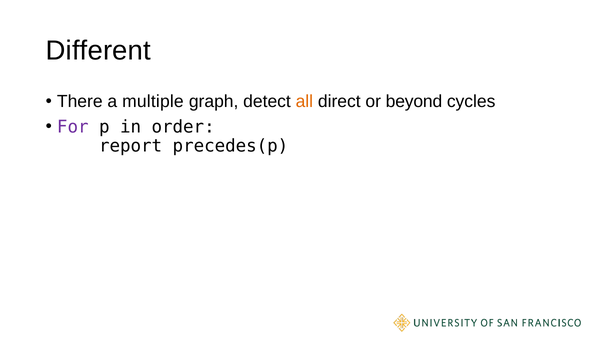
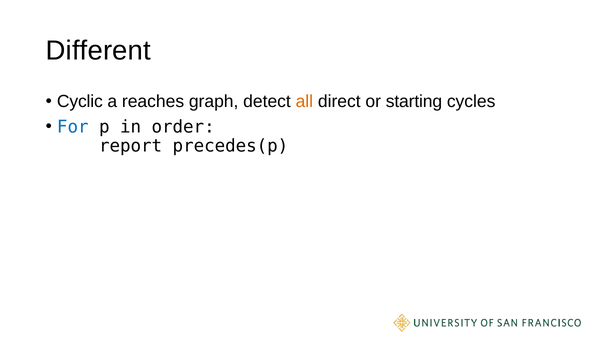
There: There -> Cyclic (80, 101)
multiple: multiple -> reaches (153, 101)
beyond: beyond -> starting (414, 101)
For colour: purple -> blue (73, 127)
